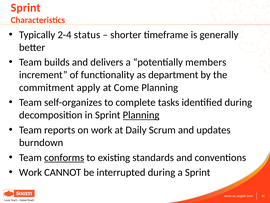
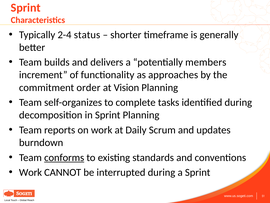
department: department -> approaches (173, 75)
apply: apply -> order (88, 87)
Come: Come -> Vision (126, 87)
Planning underline: present -> none (141, 115)
